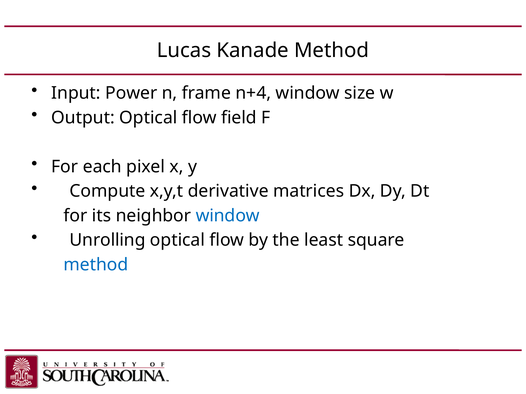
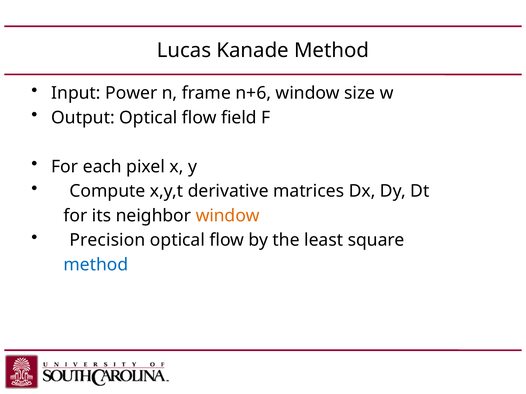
n+4: n+4 -> n+6 (253, 93)
window colour: blue -> orange (228, 216)
Unrolling: Unrolling -> Precision (107, 241)
